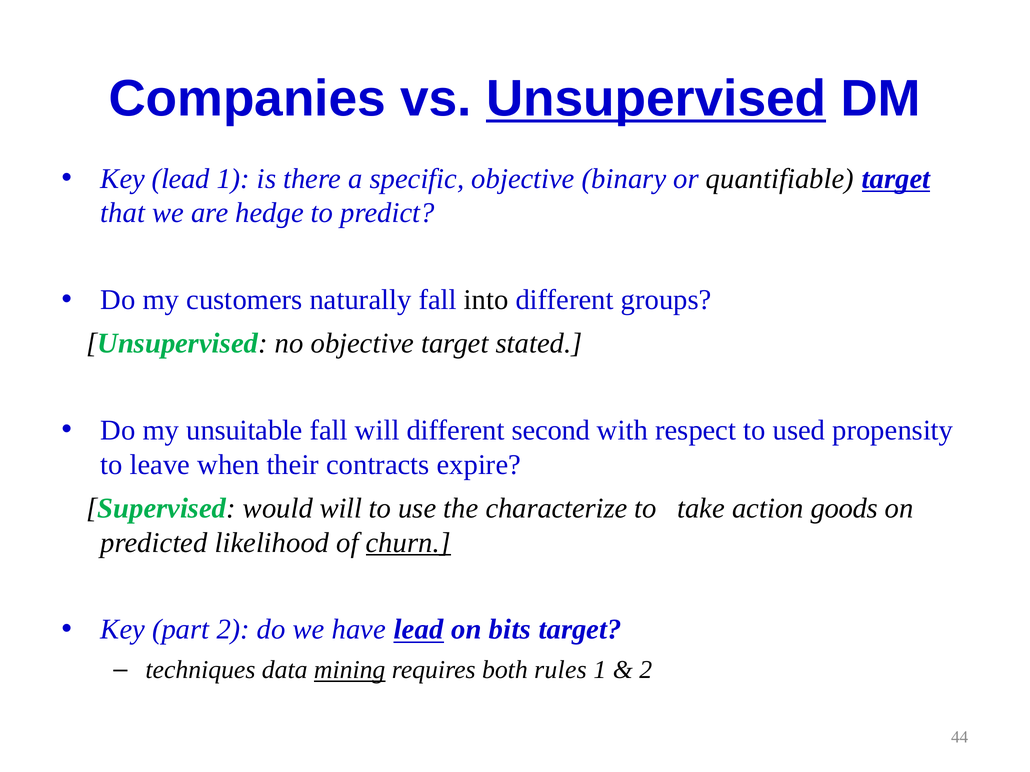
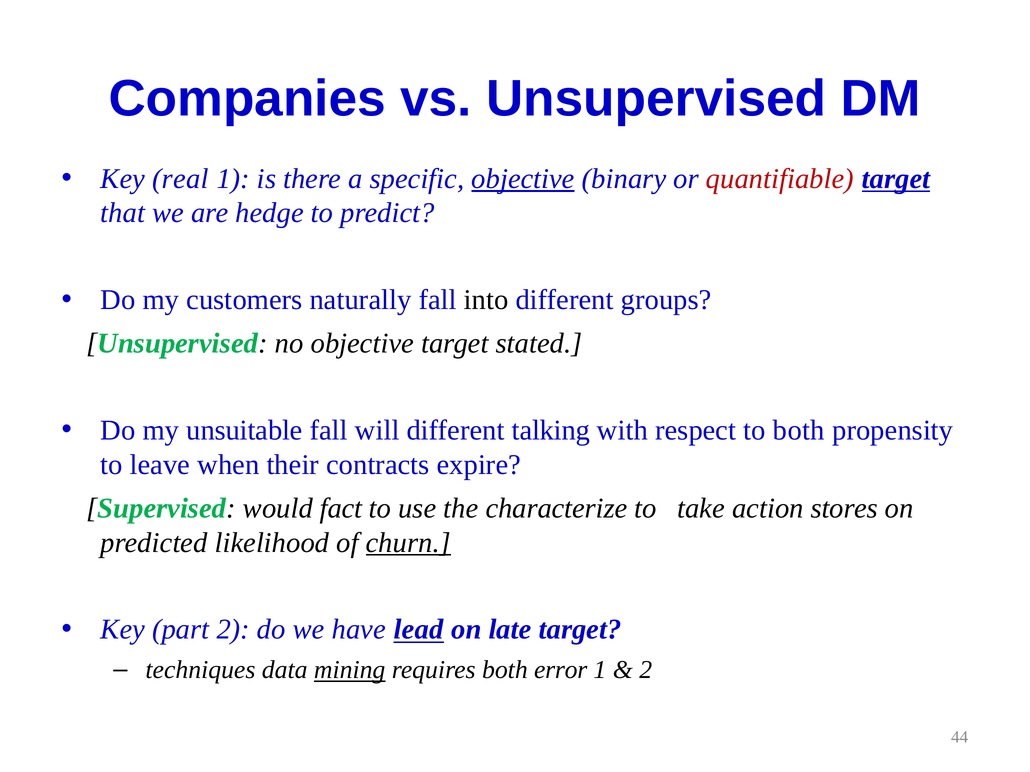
Unsupervised underline: present -> none (656, 99)
Key lead: lead -> real (181, 179)
objective underline: none -> present (523, 179)
quantifiable colour: black -> red (780, 179)
second: second -> talking (551, 431)
to used: used -> both (799, 431)
would will: will -> fact (341, 509)
goods: goods -> stores (844, 509)
bits: bits -> late (510, 630)
rules: rules -> error (561, 670)
